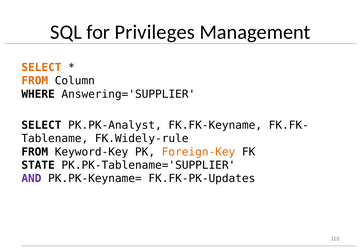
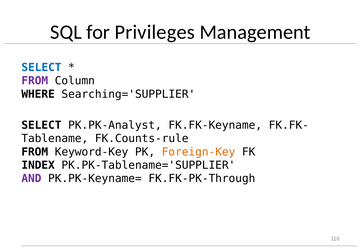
SELECT colour: orange -> blue (41, 67)
FROM colour: orange -> purple (35, 81)
Answering='SUPPLIER: Answering='SUPPLIER -> Searching='SUPPLIER (128, 94)
FK.Widely-rule: FK.Widely-rule -> FK.Counts-rule (142, 139)
STATE: STATE -> INDEX (38, 165)
FK.FK-PK-Updates: FK.FK-PK-Updates -> FK.FK-PK-Through (202, 178)
